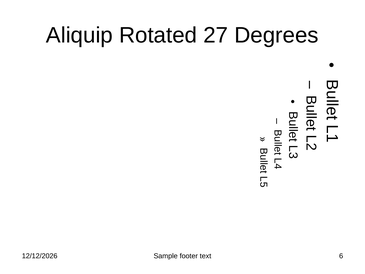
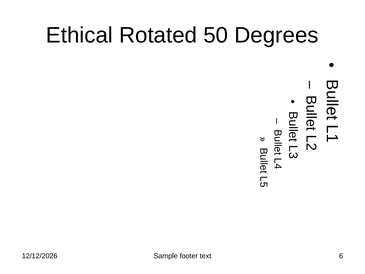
Aliquip: Aliquip -> Ethical (79, 35)
27: 27 -> 50 (216, 35)
